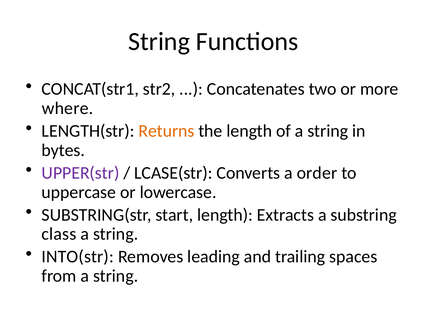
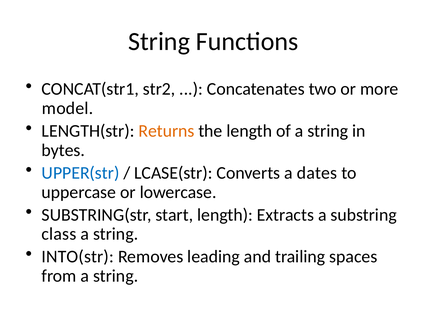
where: where -> model (68, 108)
UPPER(str colour: purple -> blue (81, 172)
order: order -> dates (317, 172)
